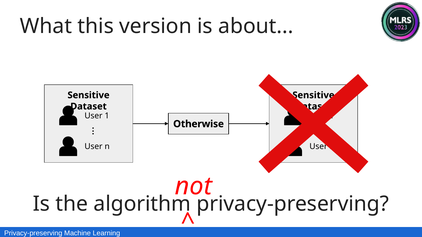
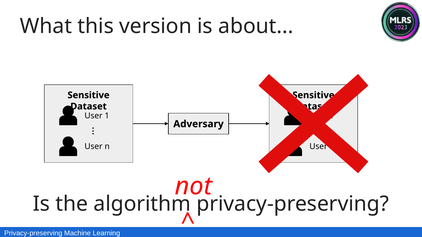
Otherwise: Otherwise -> Adversary (198, 124)
